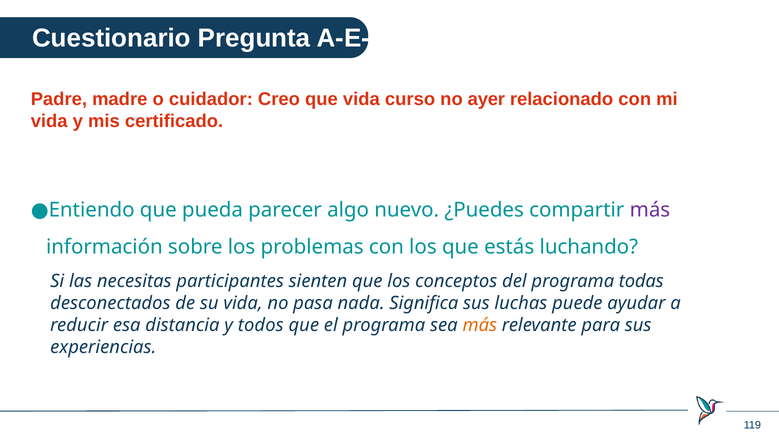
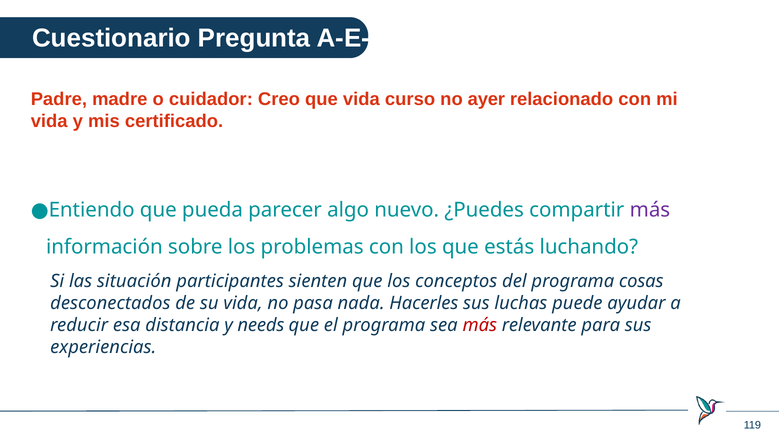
necesitas: necesitas -> situación (134, 281)
todas: todas -> cosas (641, 281)
Significa: Significa -> Hacerles (424, 303)
todos: todos -> needs (261, 325)
más colour: orange -> red (480, 325)
